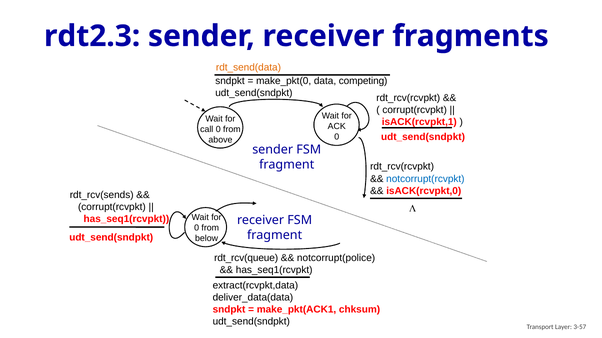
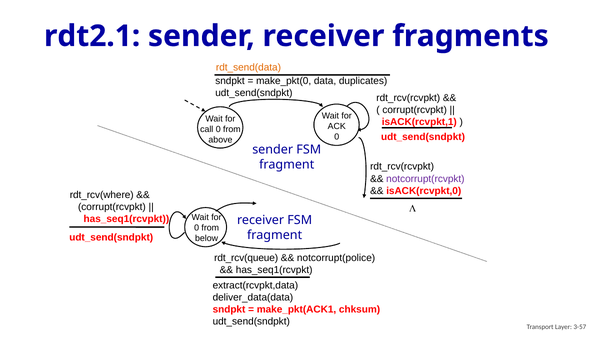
rdt2.3: rdt2.3 -> rdt2.1 (92, 36)
competing: competing -> duplicates (363, 81)
notcorrupt(rcvpkt colour: blue -> purple (425, 179)
rdt_rcv(sends: rdt_rcv(sends -> rdt_rcv(where (102, 195)
